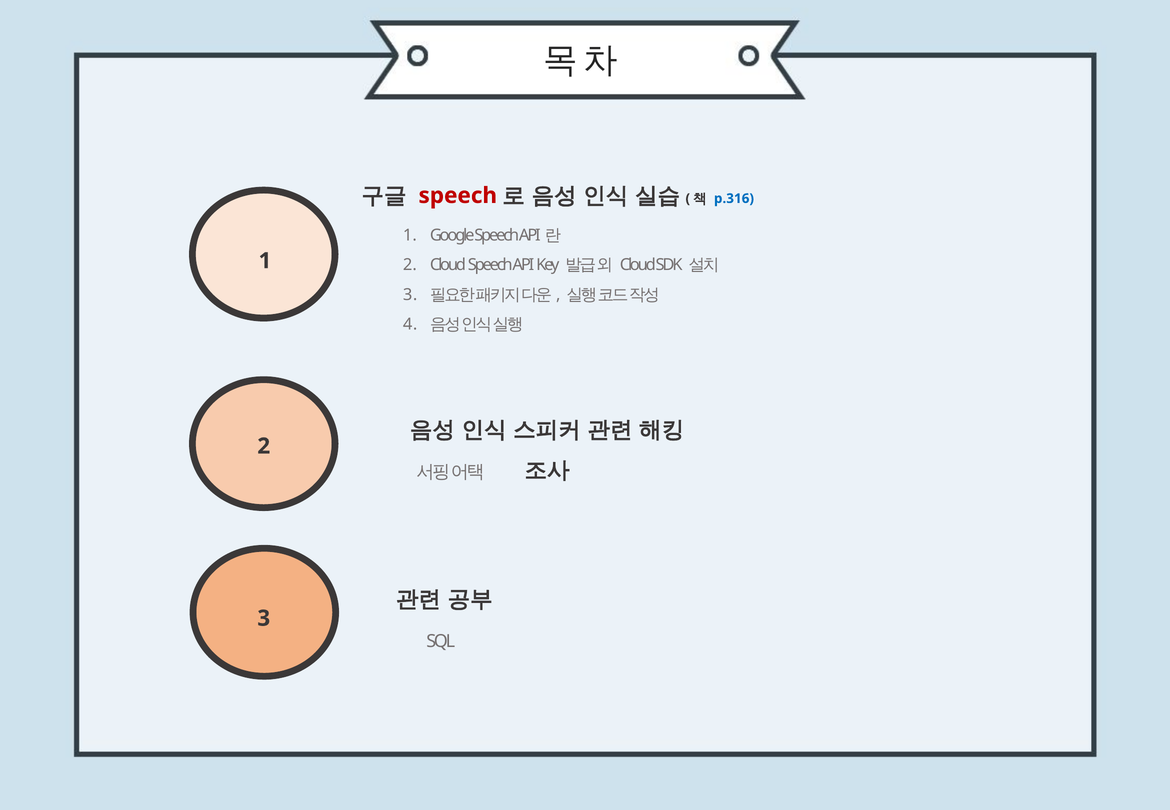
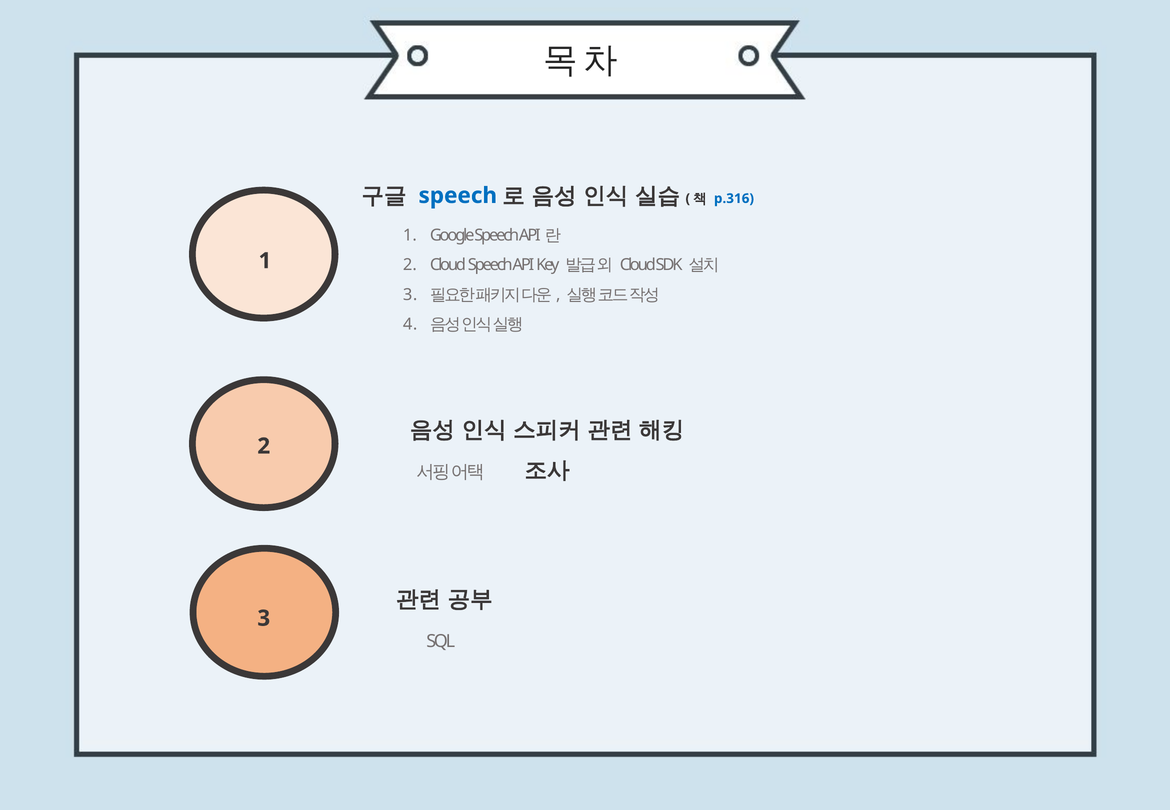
speech colour: red -> blue (458, 196)
